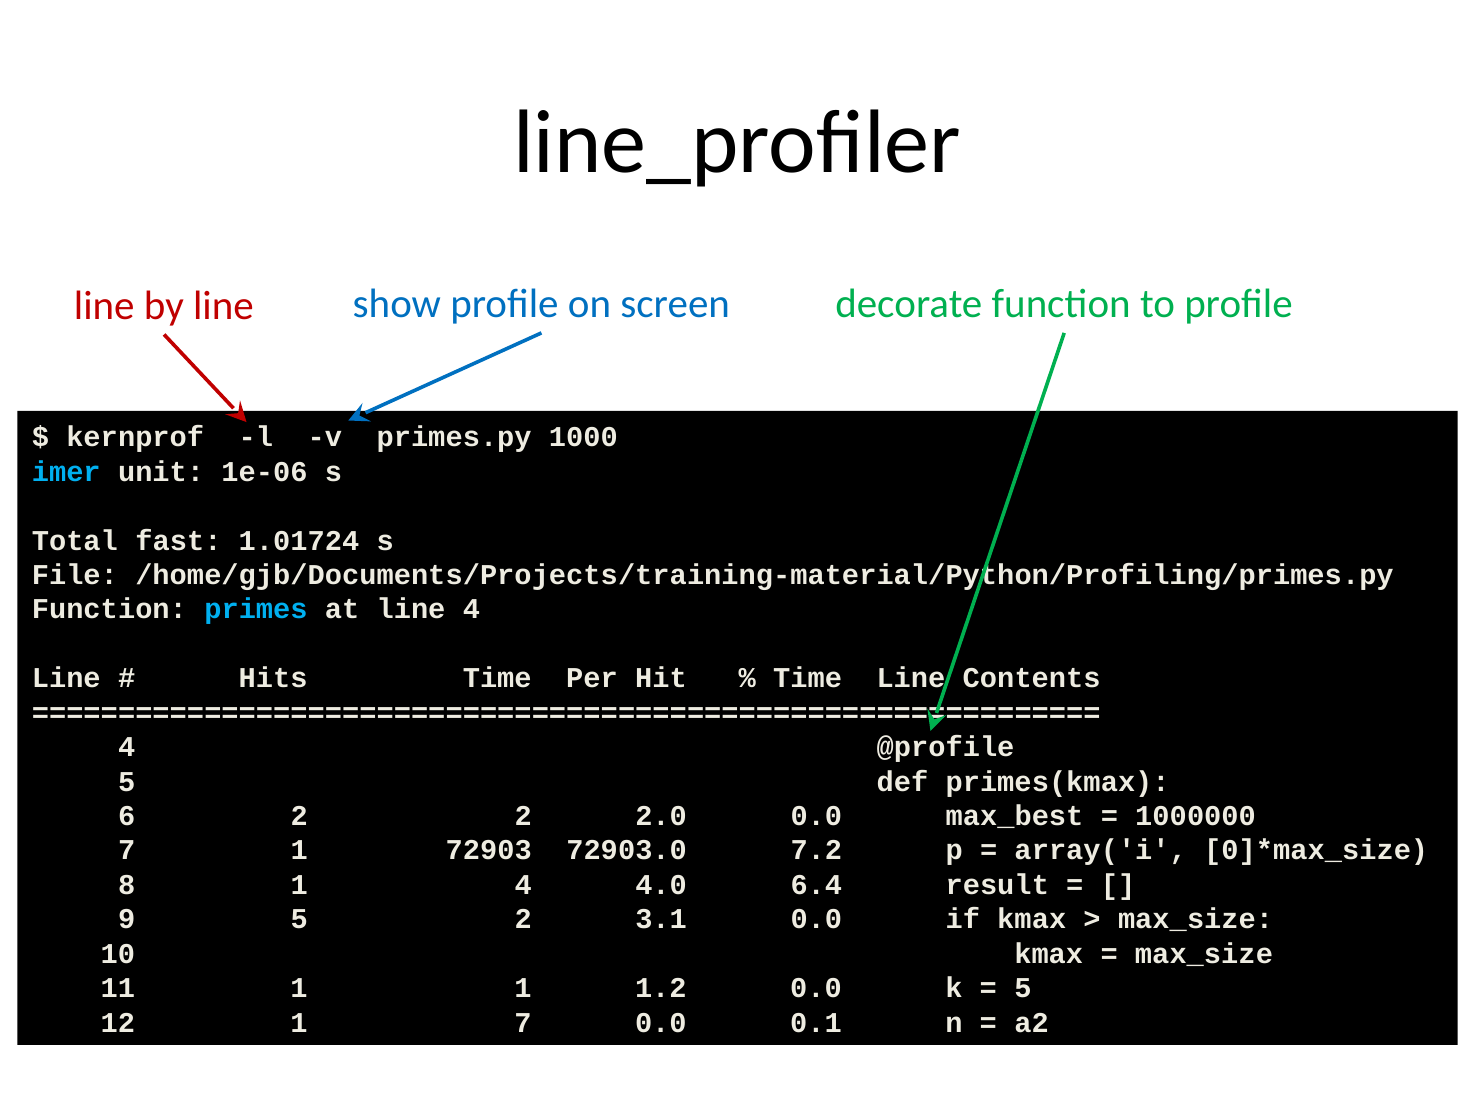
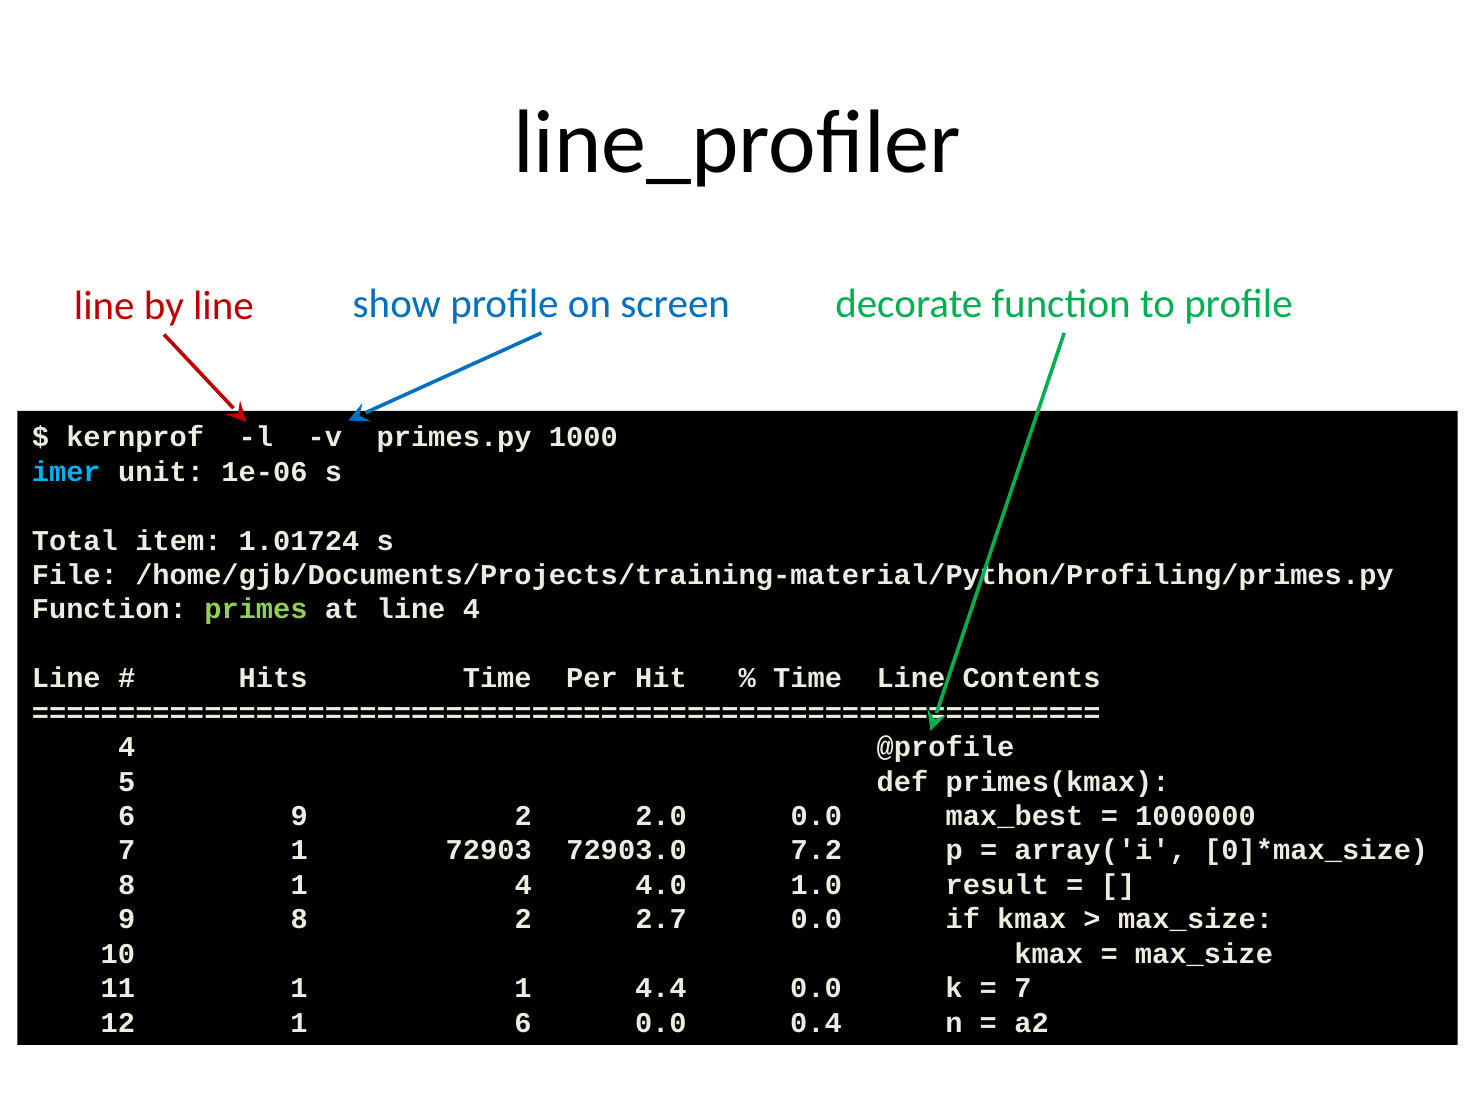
fast: fast -> item (178, 541)
primes colour: light blue -> light green (256, 610)
6 2: 2 -> 9 (299, 816)
6.4: 6.4 -> 1.0 (816, 885)
9 5: 5 -> 8 (299, 919)
3.1: 3.1 -> 2.7 (661, 919)
1.2: 1.2 -> 4.4 (661, 988)
5: 5 -> 7 (1023, 988)
1 7: 7 -> 6 (523, 1023)
0.1: 0.1 -> 0.4 (816, 1023)
